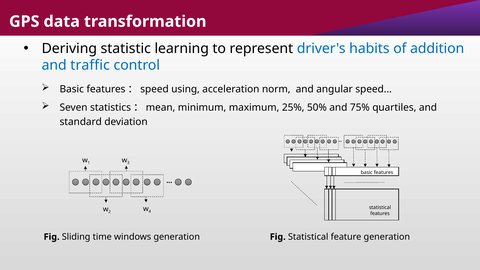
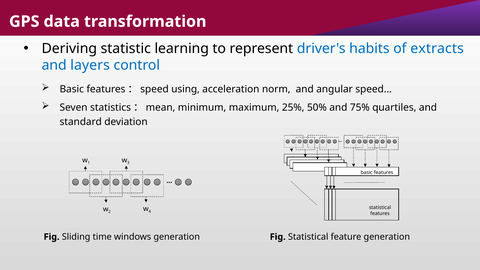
addition: addition -> extracts (437, 49)
traffic: traffic -> layers (90, 65)
